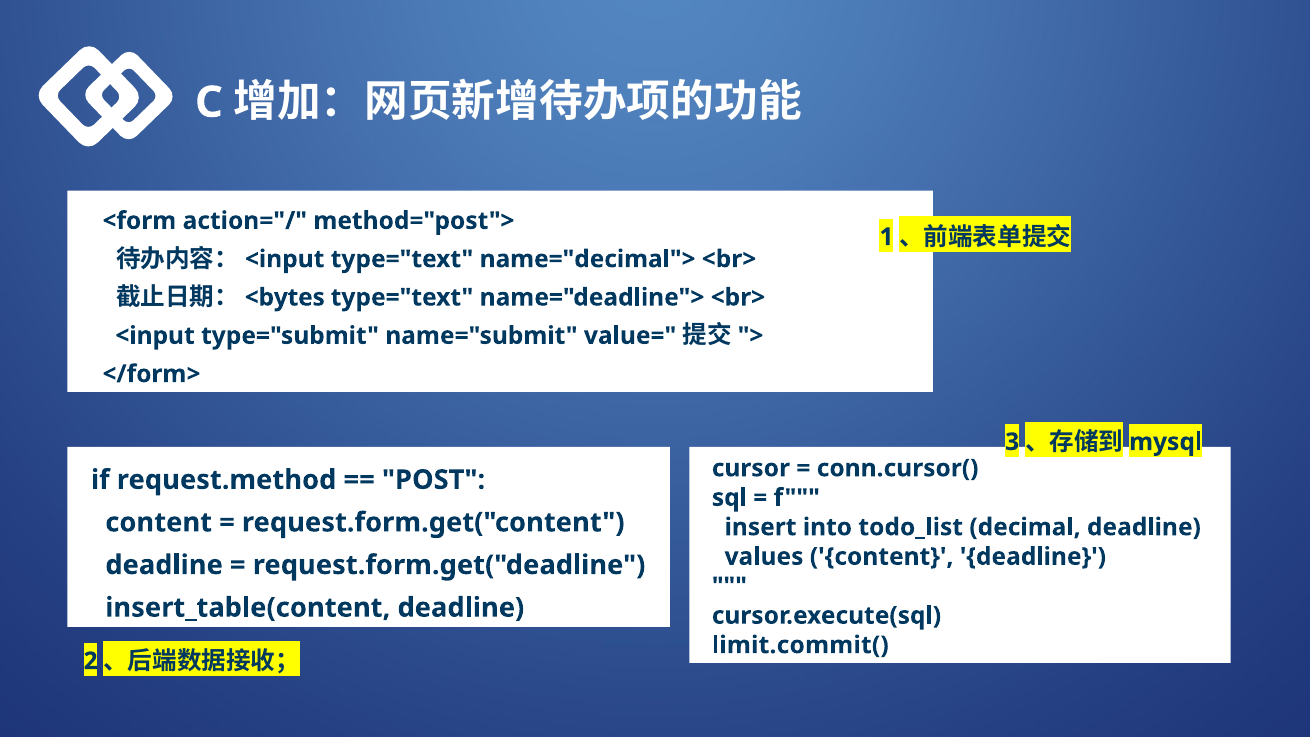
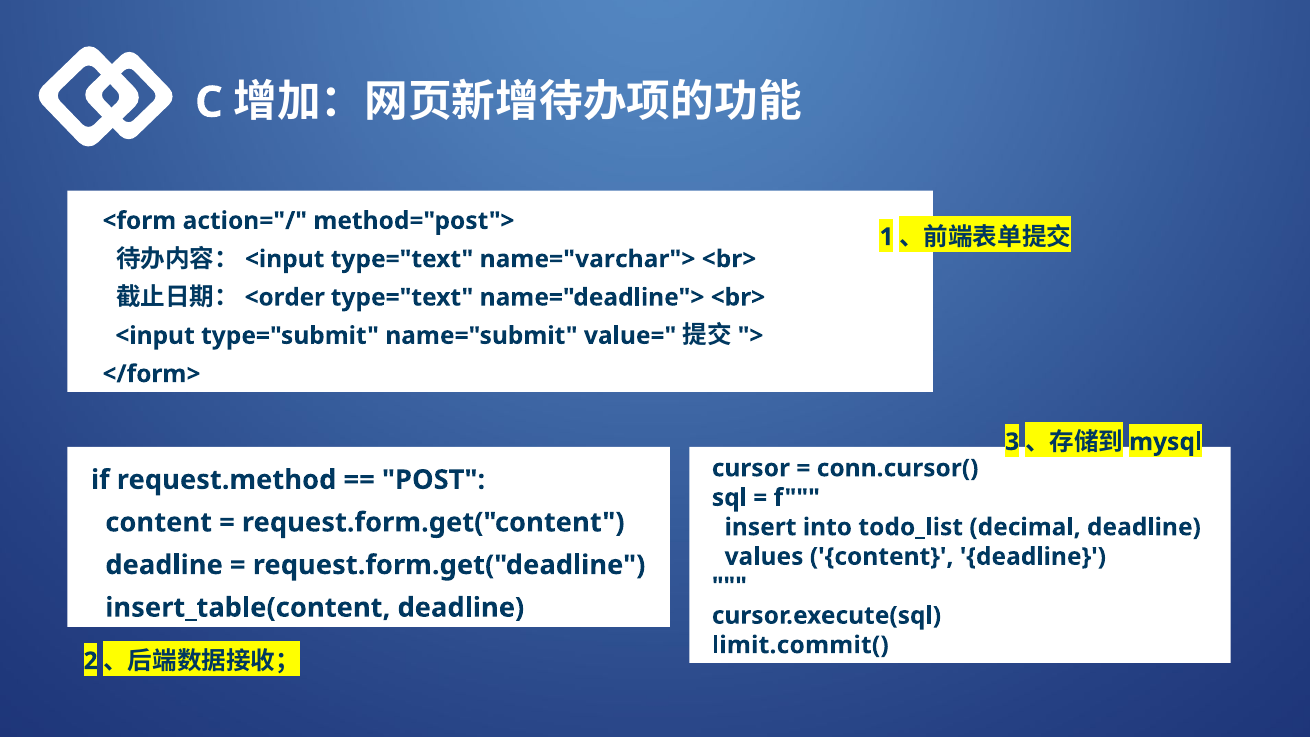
name="decimal">: name="decimal"> -> name="varchar"> (588, 259)
<bytes: <bytes -> <order (285, 297)
